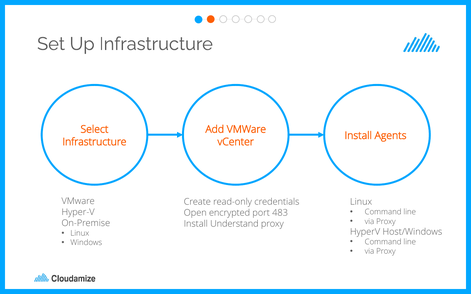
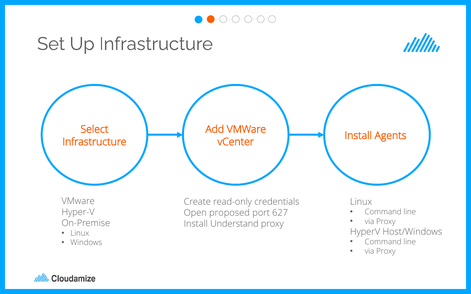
encrypted: encrypted -> proposed (229, 213)
483: 483 -> 627 (280, 213)
